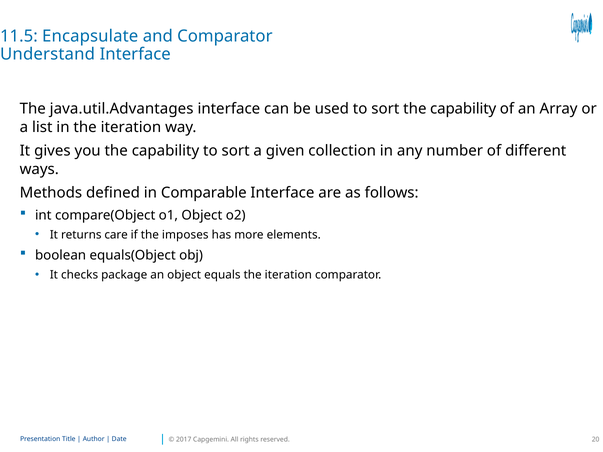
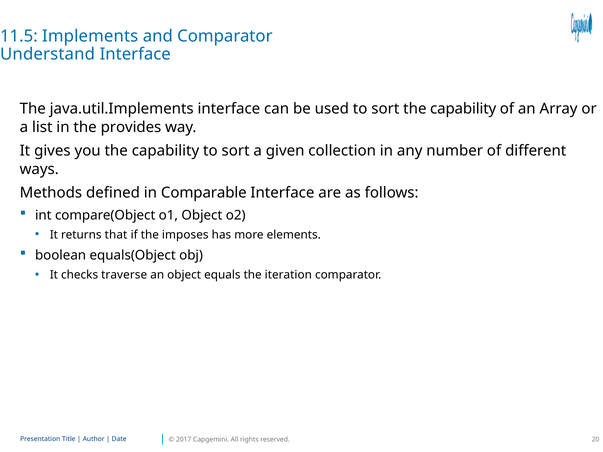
Encapsulate: Encapsulate -> Implements (90, 36)
java.util.Advantages: java.util.Advantages -> java.util.Implements (122, 109)
in the iteration: iteration -> provides (131, 127)
care: care -> that (116, 235)
package: package -> traverse (124, 275)
